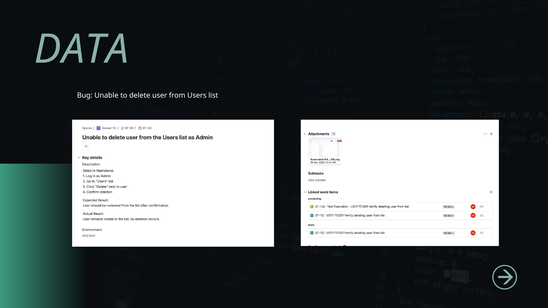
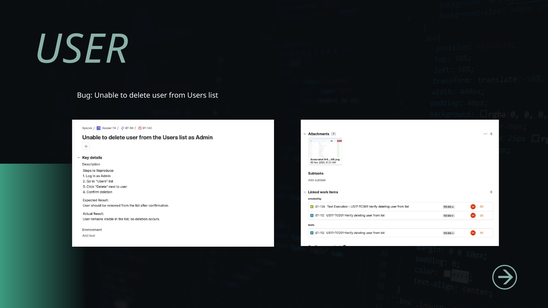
DATA: DATA -> USER (81, 50)
